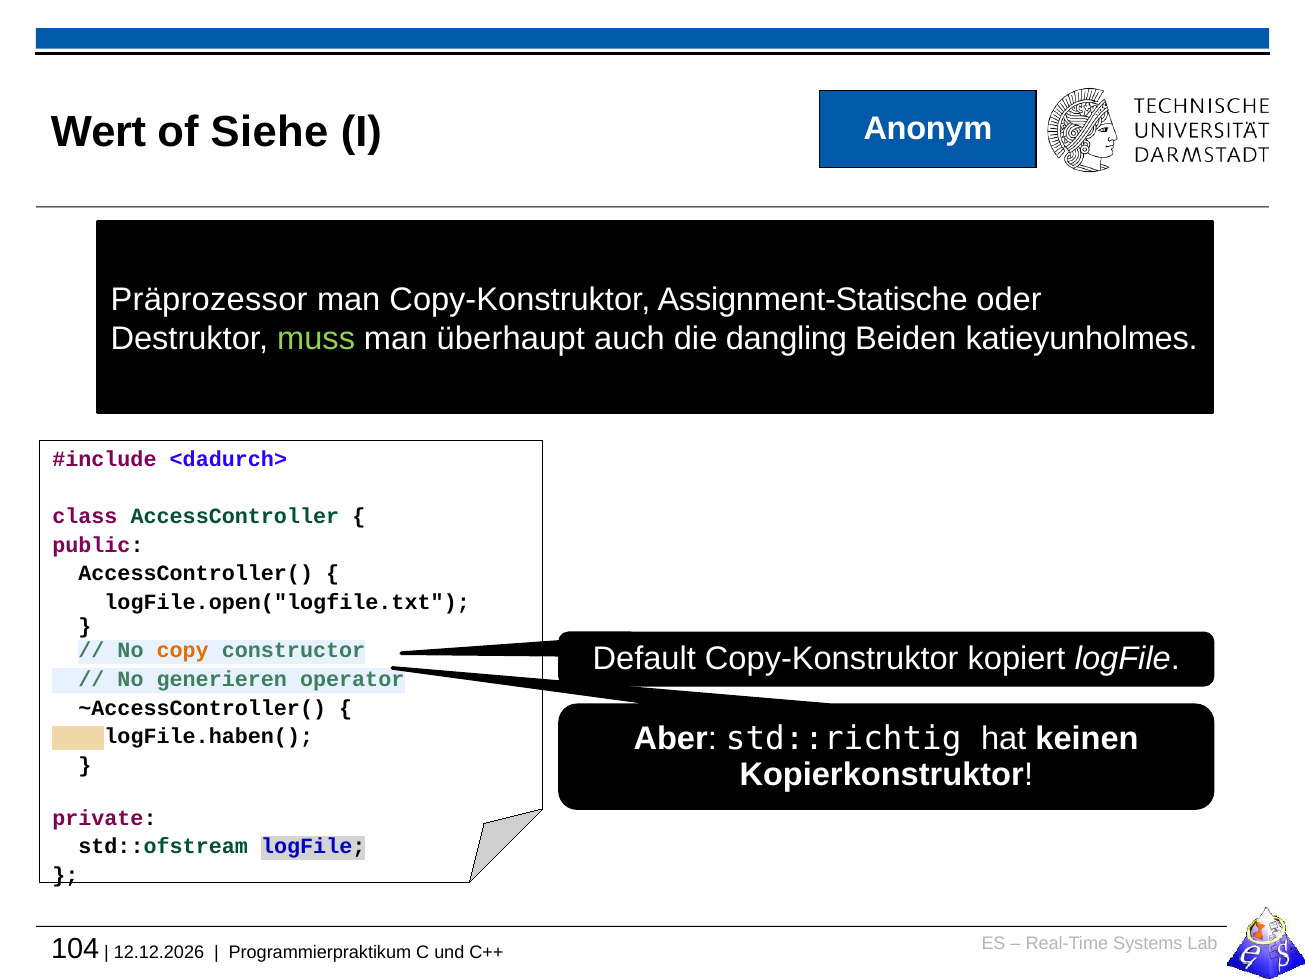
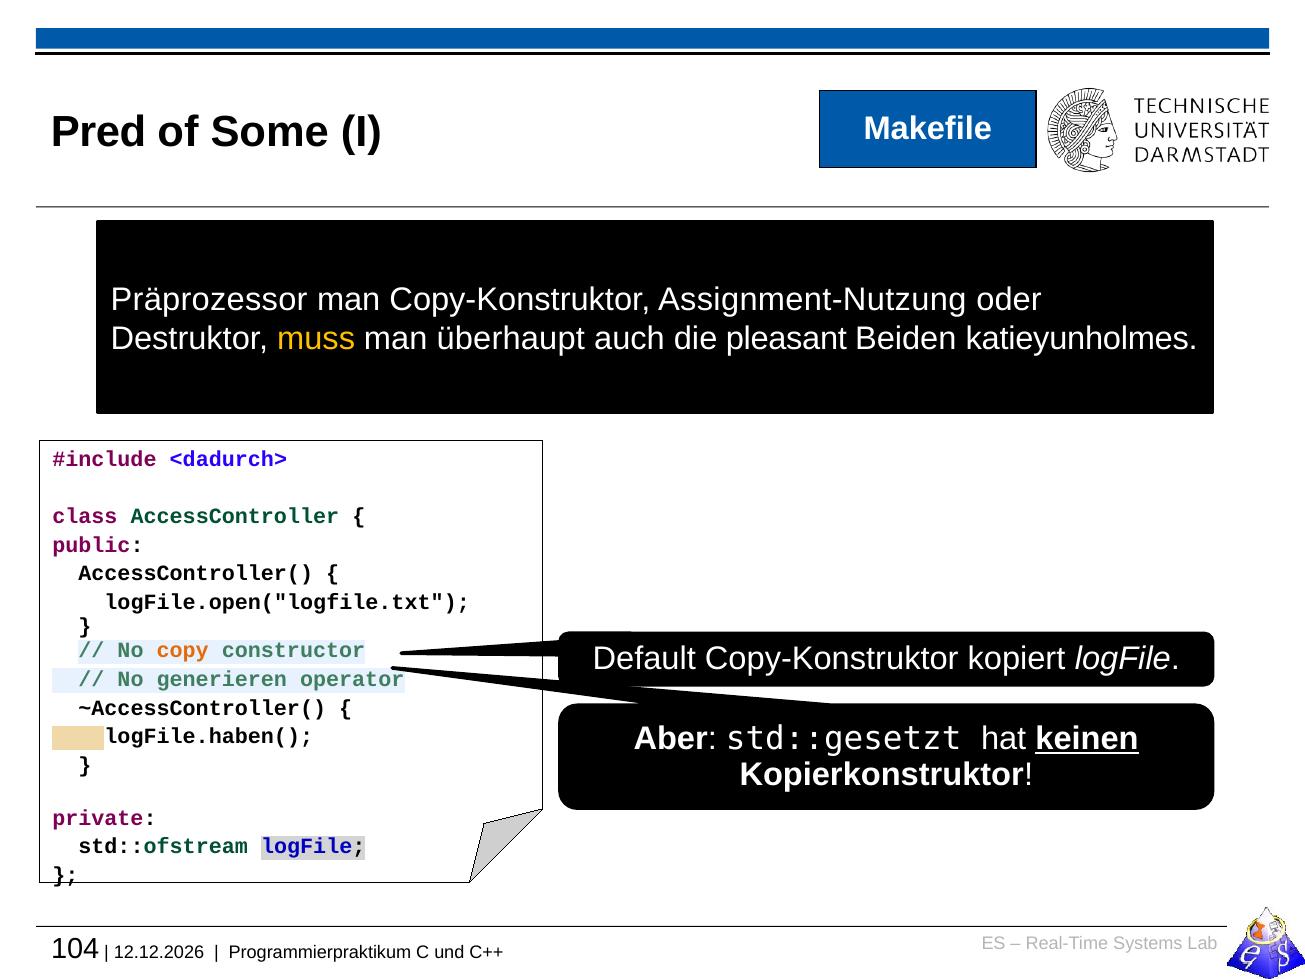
Wert: Wert -> Pred (99, 133)
Siehe: Siehe -> Some (270, 133)
Anonym: Anonym -> Makefile (928, 129)
Assignment-Statische: Assignment-Statische -> Assignment-Nutzung (812, 300)
muss colour: light green -> yellow (316, 339)
dangling: dangling -> pleasant (786, 339)
std::richtig: std::richtig -> std::gesetzt (844, 738)
keinen underline: none -> present (1087, 738)
